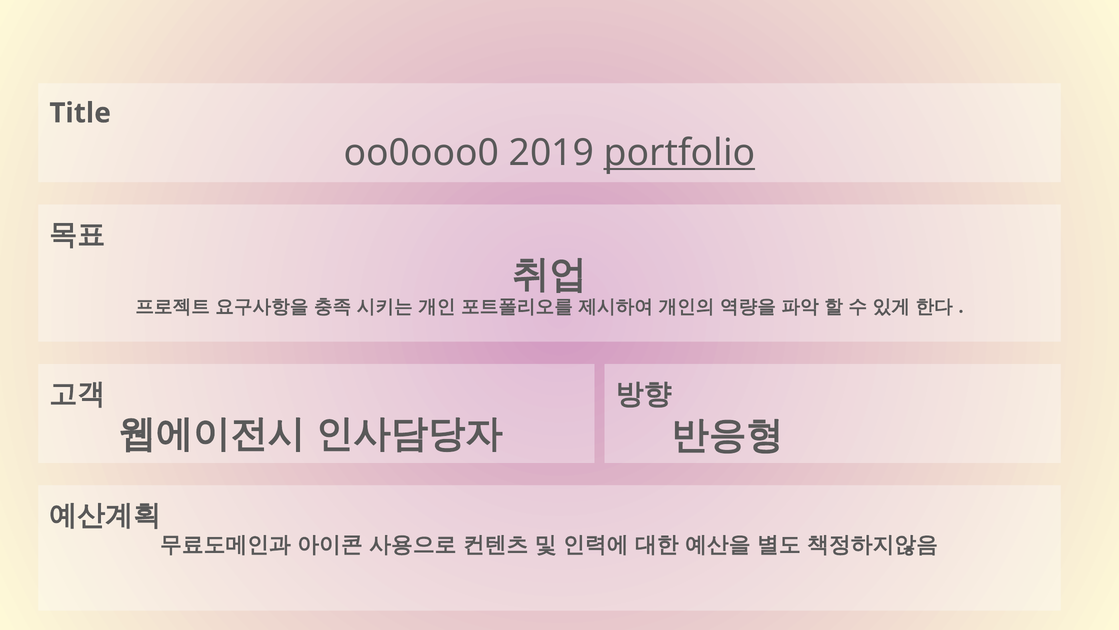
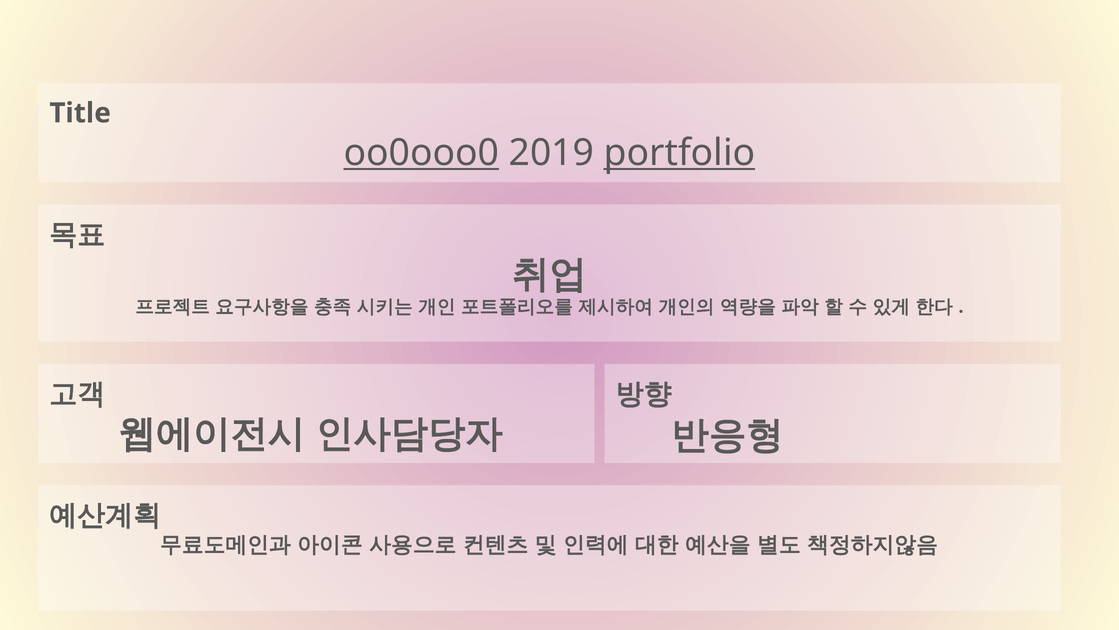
oo0ooo0 underline: none -> present (421, 153)
